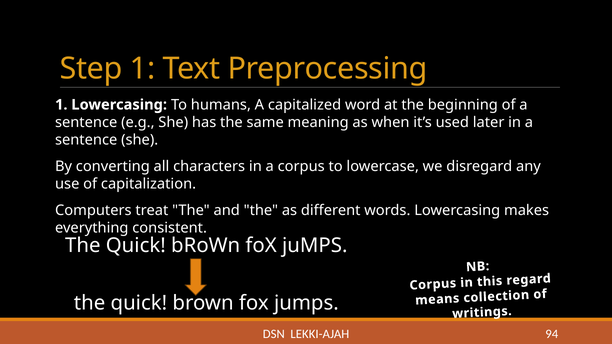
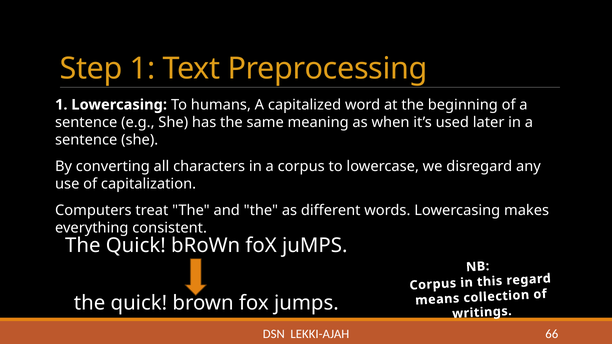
94: 94 -> 66 (552, 334)
